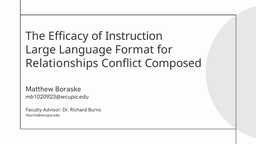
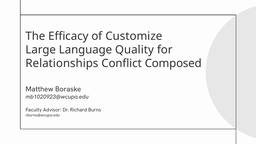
Instruction: Instruction -> Customize (134, 36)
Format: Format -> Quality (135, 50)
